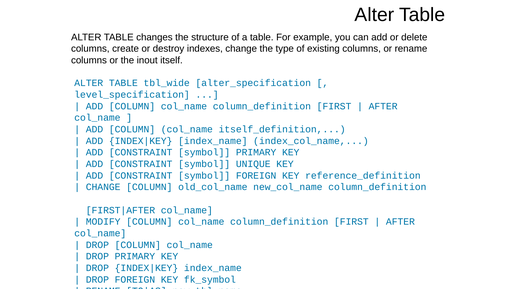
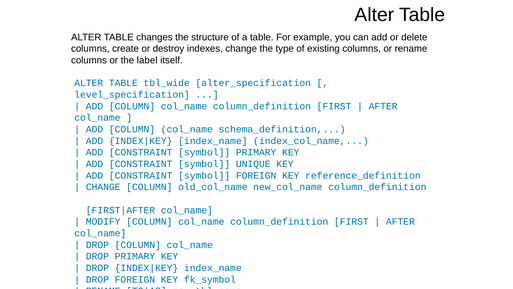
inout: inout -> label (147, 60)
itself_definition: itself_definition -> schema_definition (282, 129)
